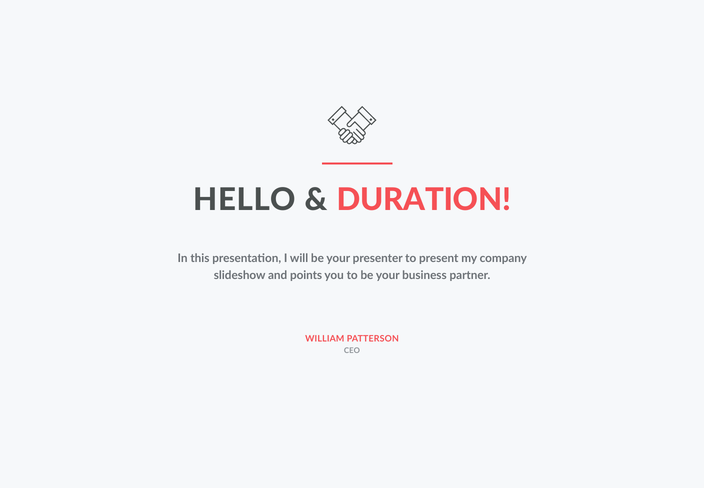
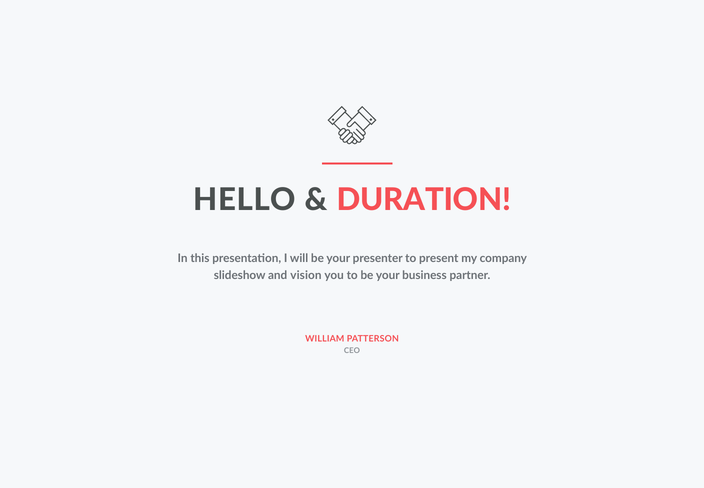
points: points -> vision (306, 275)
